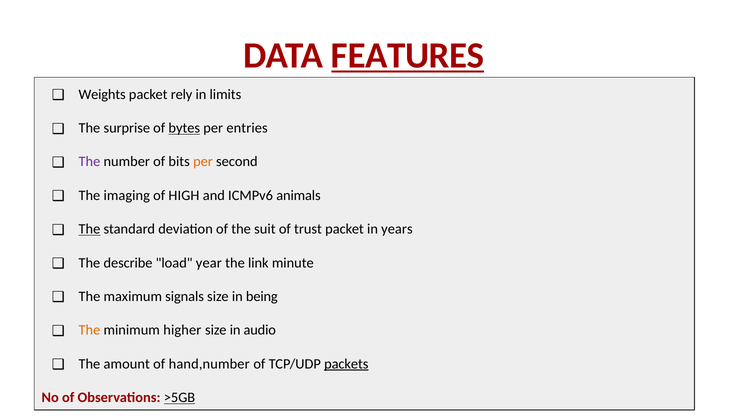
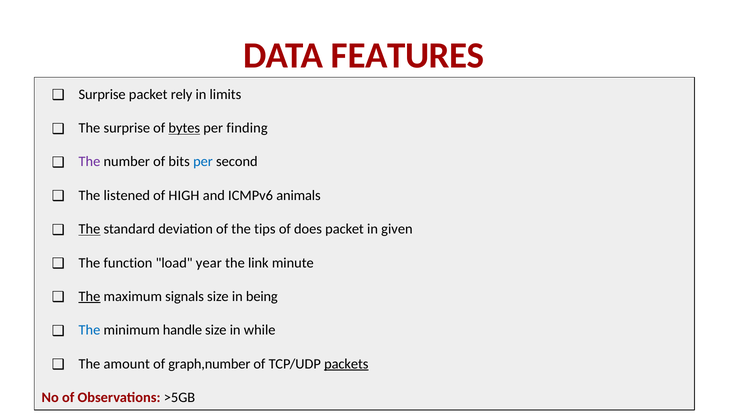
FEATURES underline: present -> none (408, 56)
Weights: Weights -> Surprise (102, 94)
entries: entries -> finding (247, 128)
per colour: orange -> blue (203, 162)
imaging: imaging -> listened (127, 196)
suit: suit -> tips (265, 229)
trust: trust -> does (308, 229)
years: years -> given (397, 229)
describe: describe -> function (128, 263)
The underline: none -> present (89, 297)
The colour: orange -> blue (89, 330)
higher: higher -> handle (182, 330)
audio: audio -> while (260, 330)
hand,number: hand,number -> graph,number (209, 364)
>5GB underline: present -> none (179, 398)
